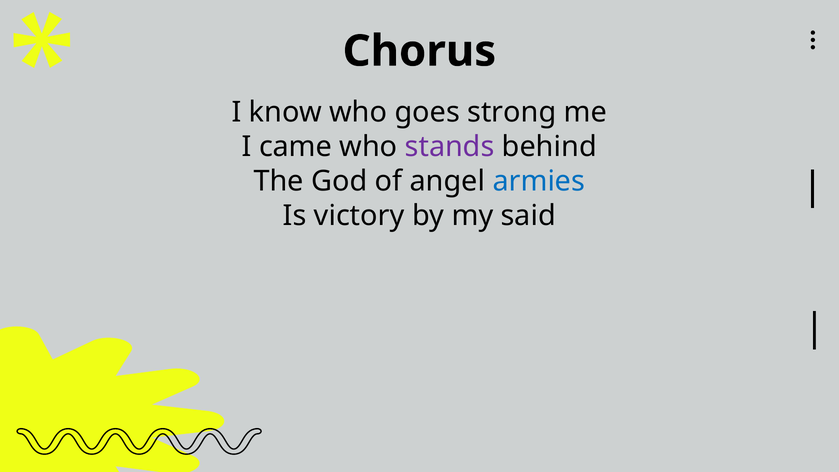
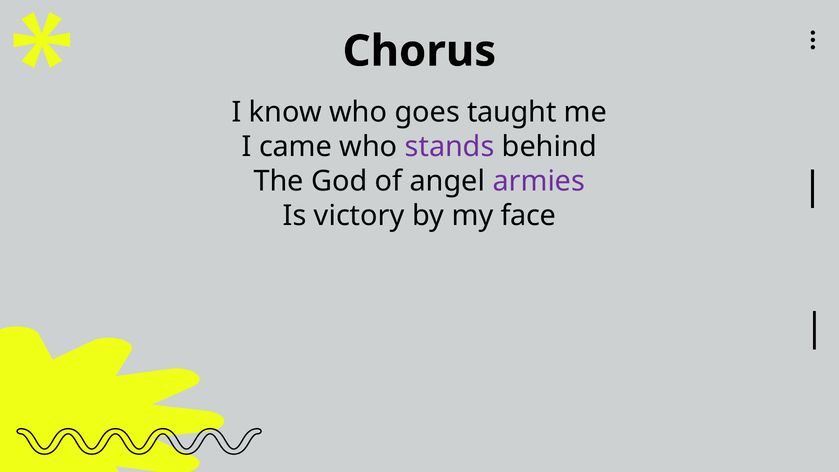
strong: strong -> taught (512, 112)
armies colour: blue -> purple (539, 181)
said: said -> face (528, 216)
